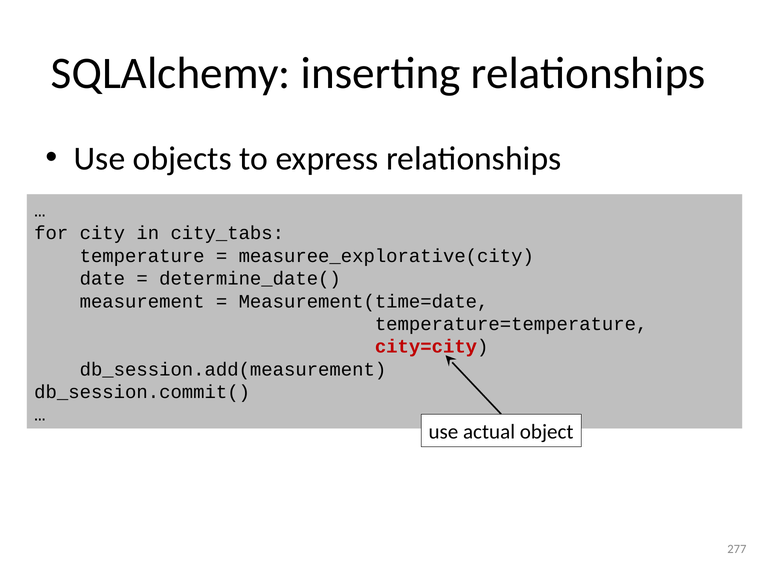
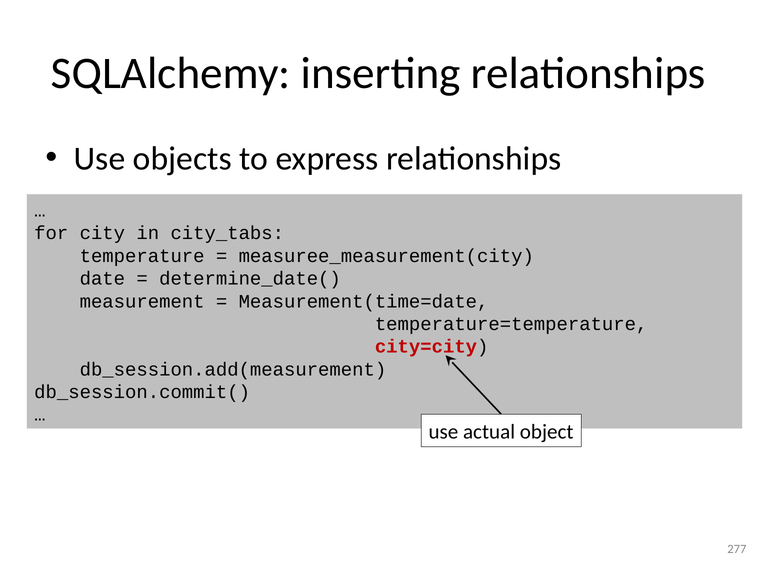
measuree_explorative(city: measuree_explorative(city -> measuree_measurement(city (386, 256)
